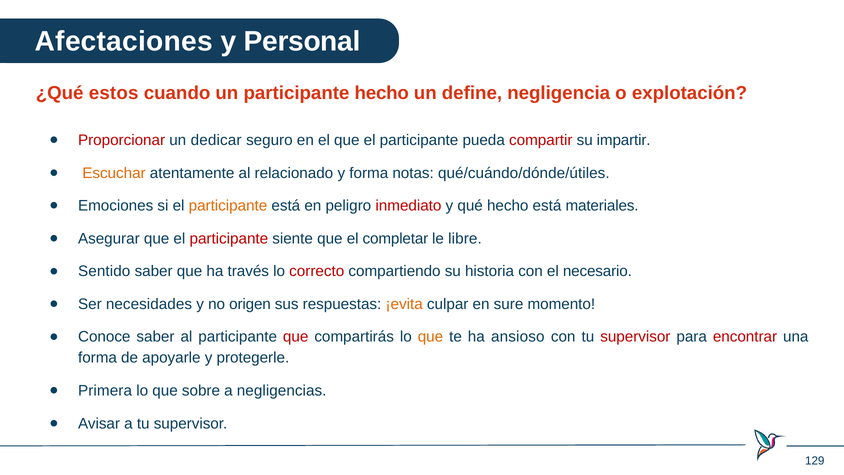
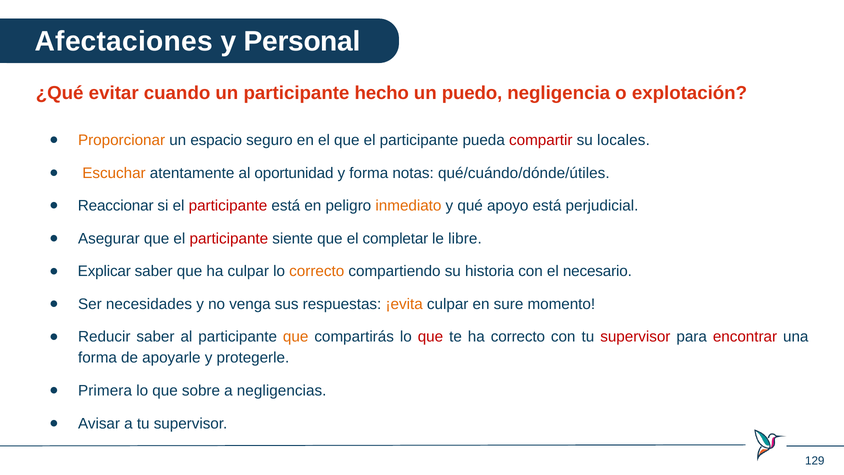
estos: estos -> evitar (114, 93)
define: define -> puedo (472, 93)
Proporcionar colour: red -> orange (122, 140)
dedicar: dedicar -> espacio (216, 140)
impartir: impartir -> locales (623, 140)
relacionado: relacionado -> oportunidad (294, 173)
Emociones: Emociones -> Reaccionar (116, 206)
participante colour: orange -> red (228, 206)
inmediato colour: red -> orange (408, 206)
qué hecho: hecho -> apoyo (508, 206)
materiales: materiales -> perjudicial (602, 206)
Sentido: Sentido -> Explicar (104, 271)
ha través: través -> culpar (248, 271)
correcto colour: red -> orange (317, 271)
origen: origen -> venga (250, 304)
Conoce: Conoce -> Reducir (104, 337)
que colour: red -> orange (296, 337)
que colour: orange -> red (430, 337)
ha ansioso: ansioso -> correcto (518, 337)
